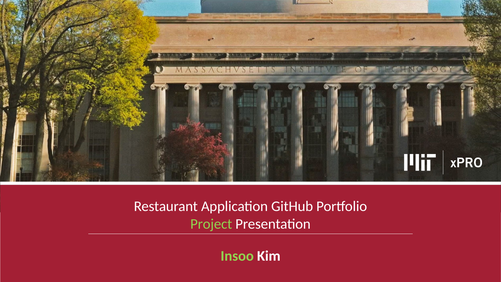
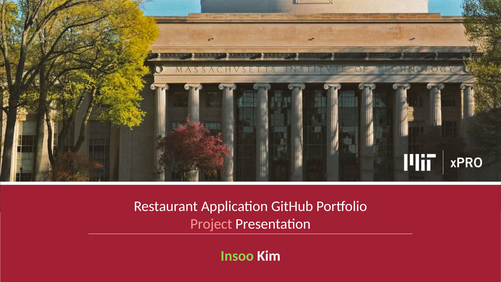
Project colour: light green -> pink (211, 224)
